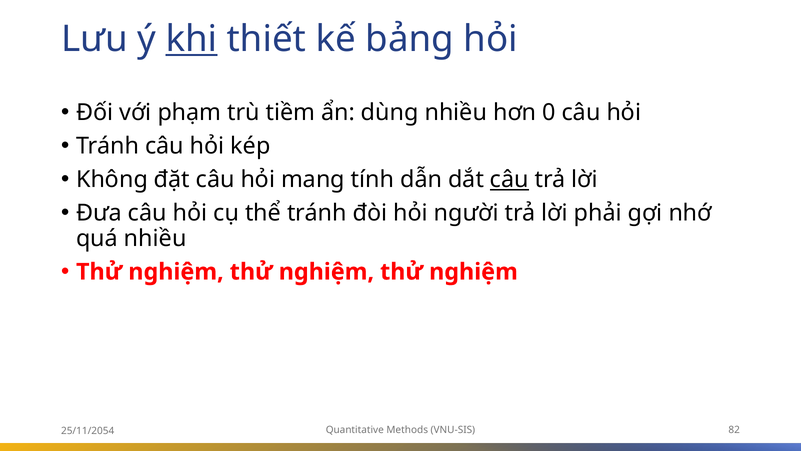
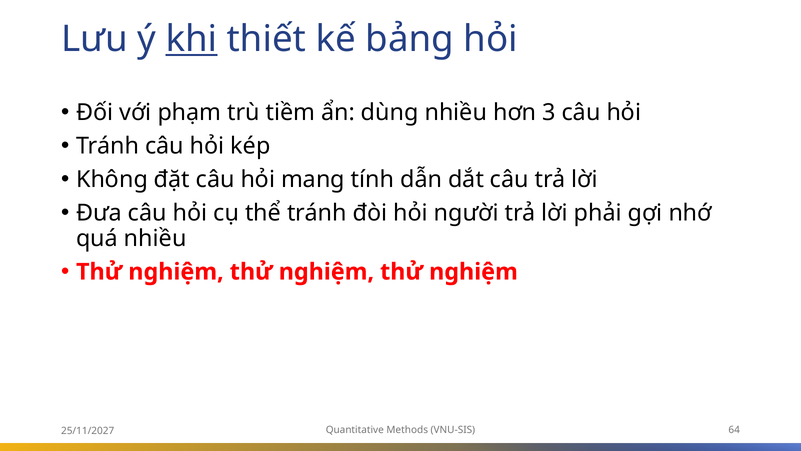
0: 0 -> 3 (549, 112)
câu underline: present -> none (509, 179)
82: 82 -> 64 (734, 429)
25/11/2054: 25/11/2054 -> 25/11/2027 (88, 430)
